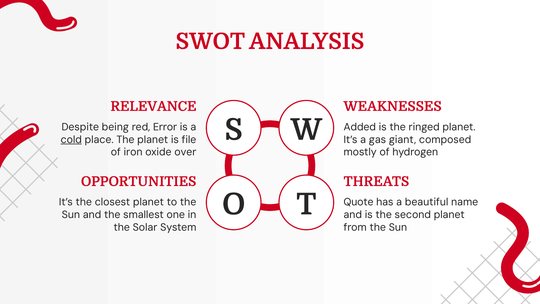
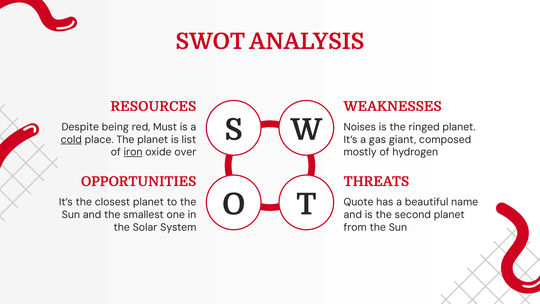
RELEVANCE: RELEVANCE -> RESOURCES (153, 106)
Error: Error -> Must (165, 127)
Added: Added -> Noises (360, 127)
file: file -> list (189, 139)
iron underline: none -> present (133, 152)
